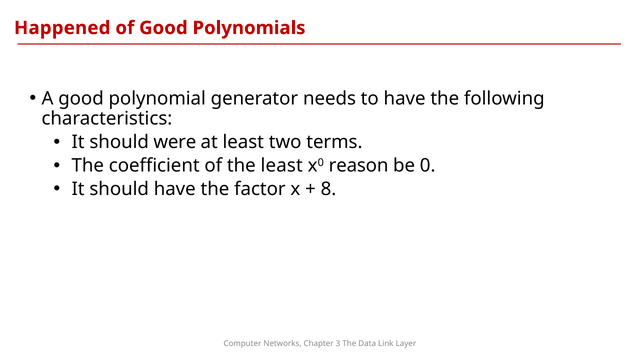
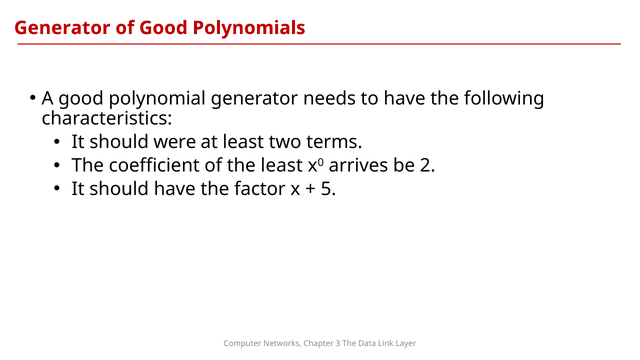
Happened: Happened -> Generator (62, 28)
reason: reason -> arrives (358, 166)
0: 0 -> 2 (428, 166)
8: 8 -> 5 (328, 189)
